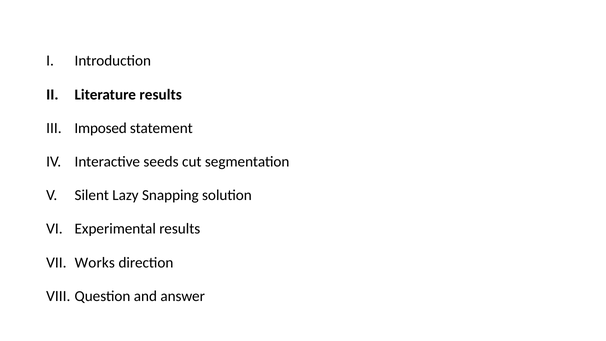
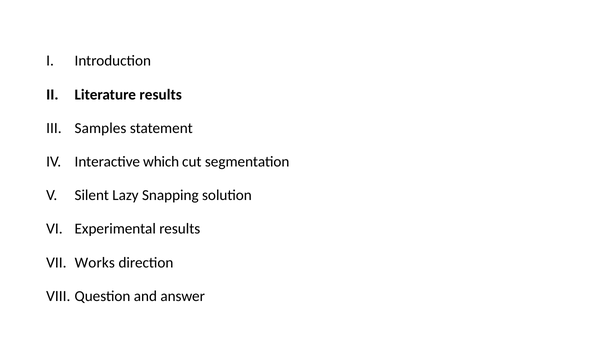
Imposed: Imposed -> Samples (100, 128)
seeds: seeds -> which (161, 162)
